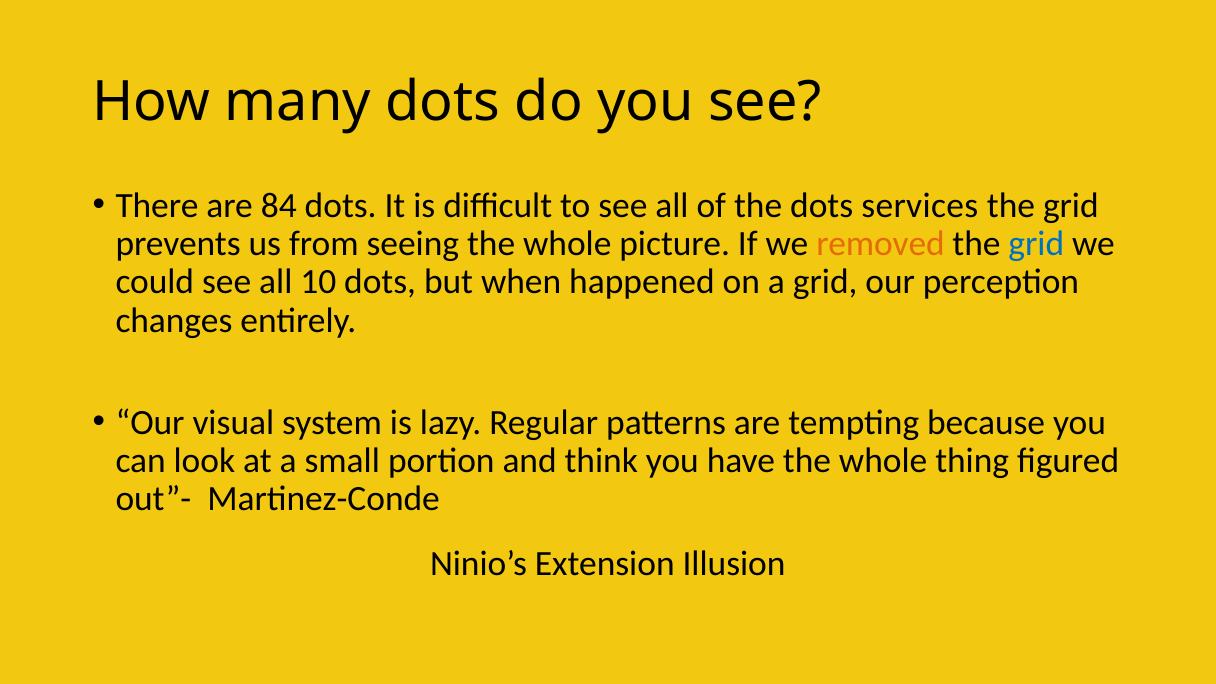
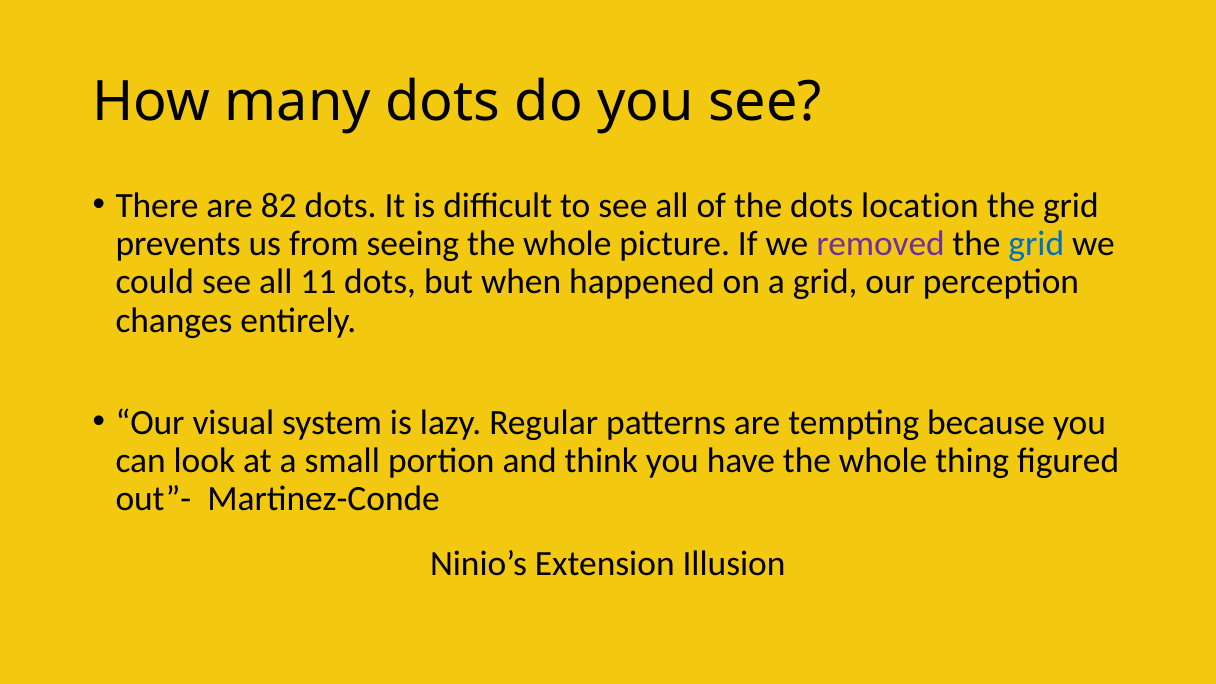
84: 84 -> 82 (279, 206)
services: services -> location (920, 206)
removed colour: orange -> purple (880, 244)
10: 10 -> 11 (318, 282)
